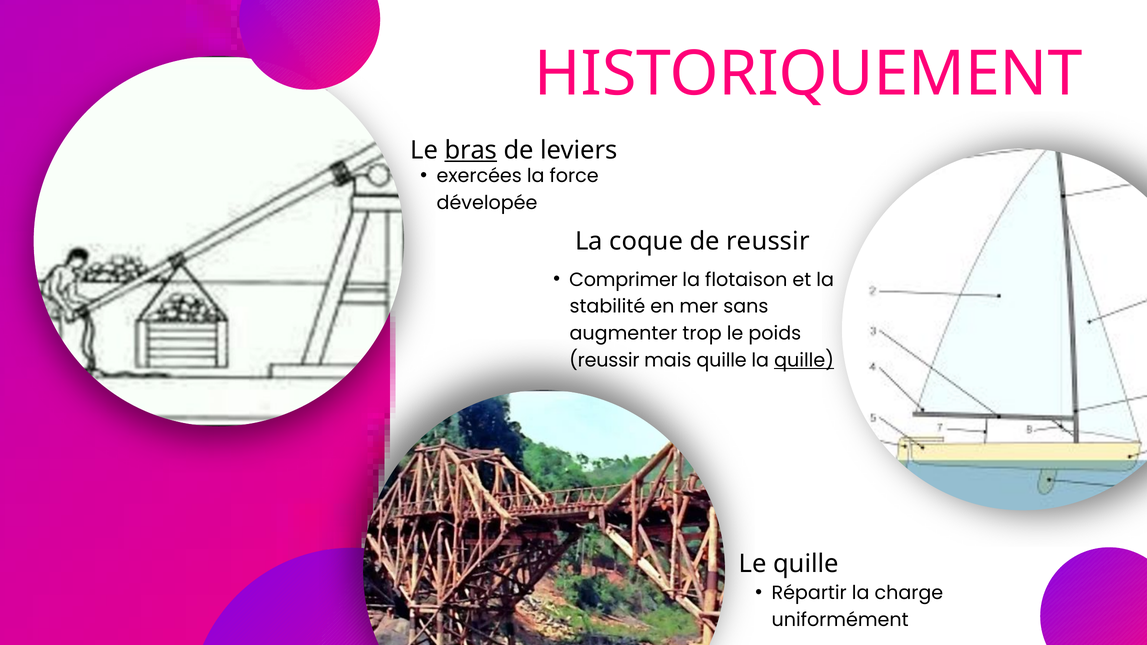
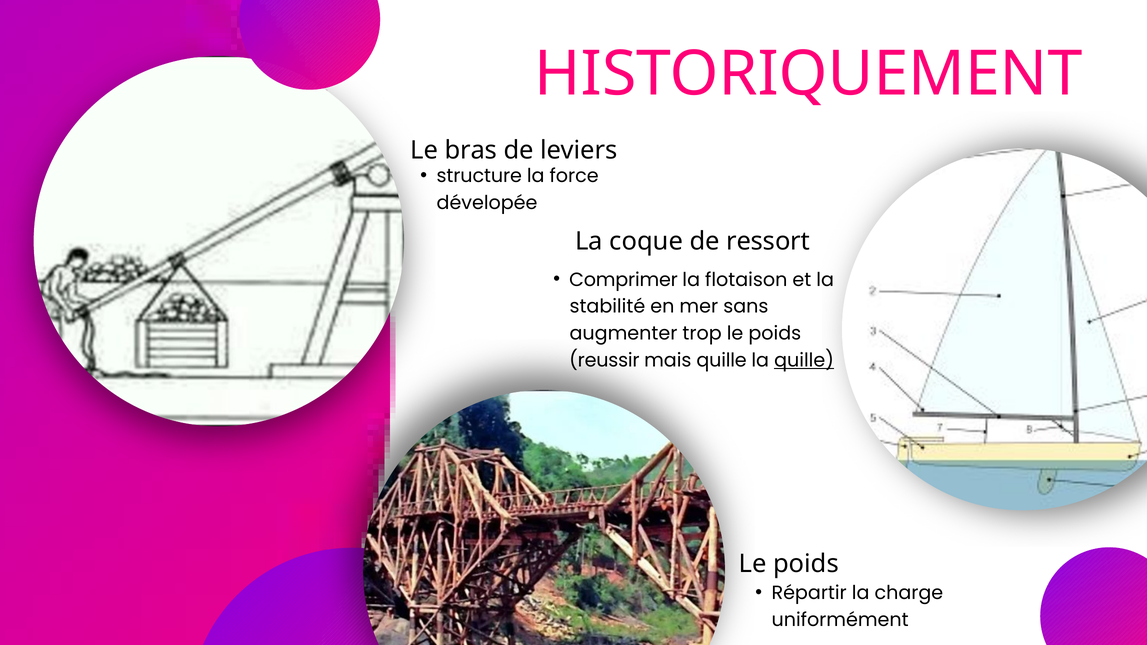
bras underline: present -> none (471, 150)
exercées: exercées -> structure (479, 176)
de reussir: reussir -> ressort (768, 242)
quille: quille -> poids (806, 564)
